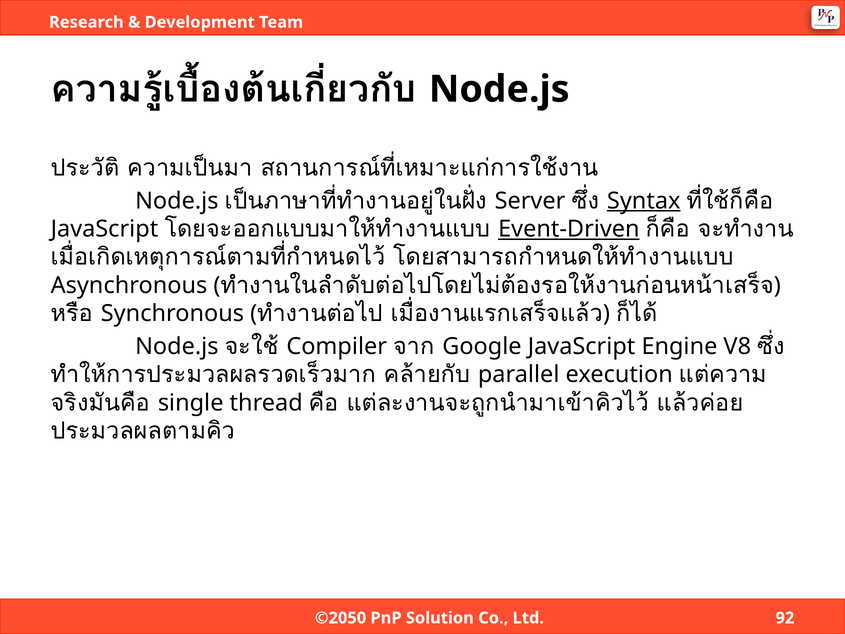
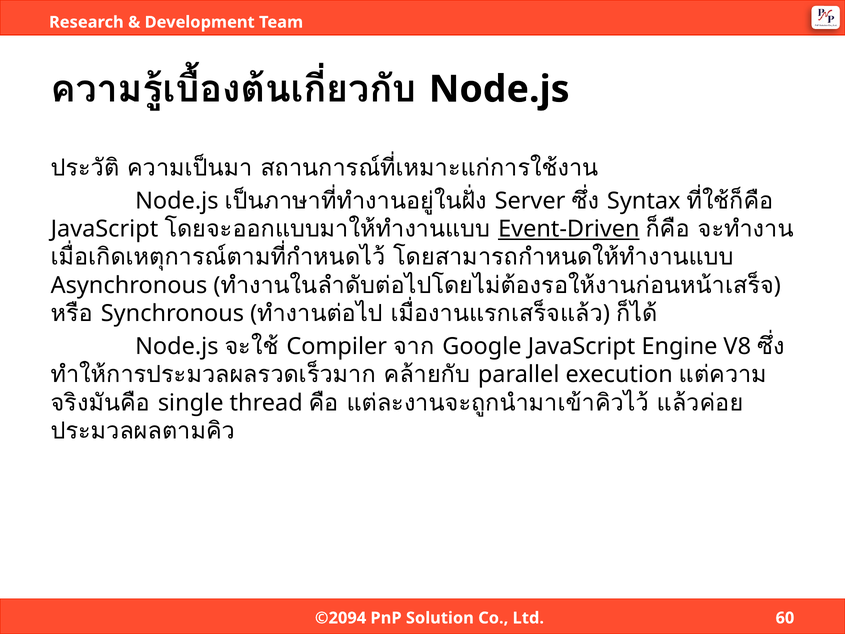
Syntax underline: present -> none (644, 201)
©2050: ©2050 -> ©2094 (341, 618)
92: 92 -> 60 (785, 618)
